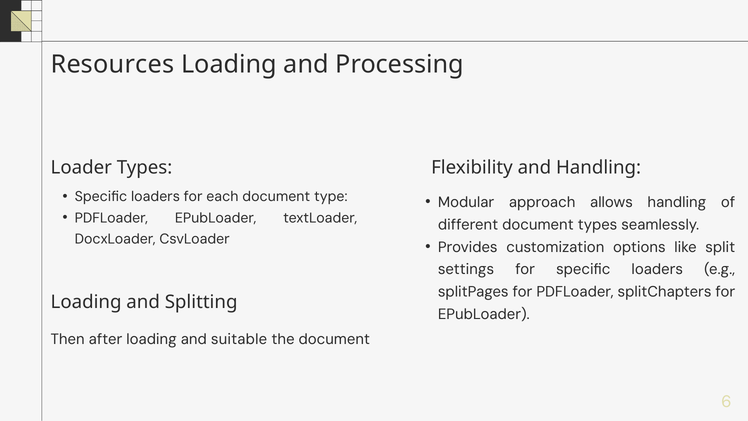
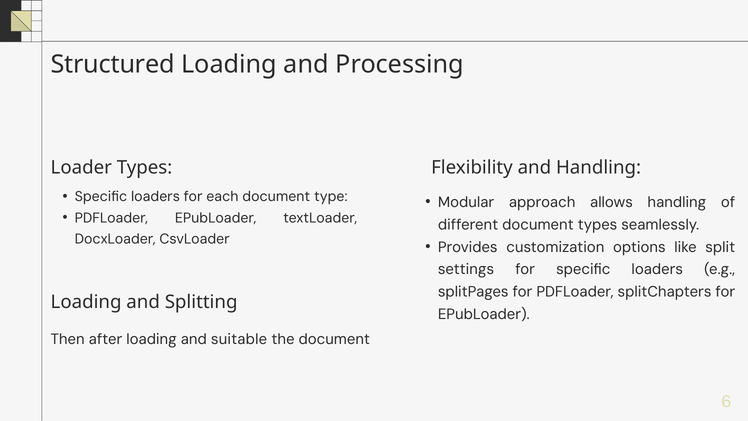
Resources: Resources -> Structured (113, 64)
